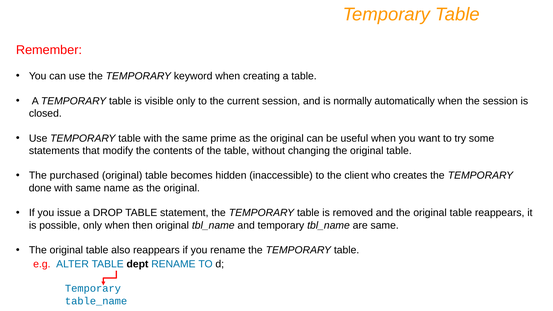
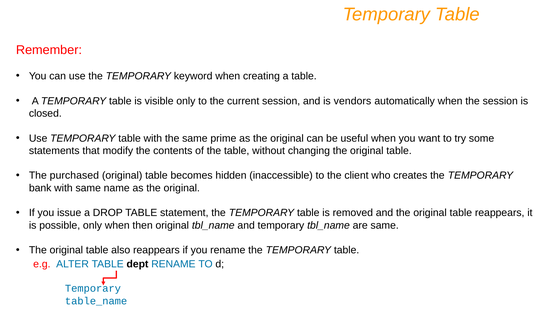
normally: normally -> vendors (352, 101)
done: done -> bank (40, 188)
